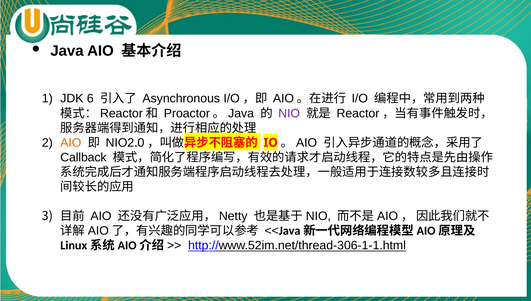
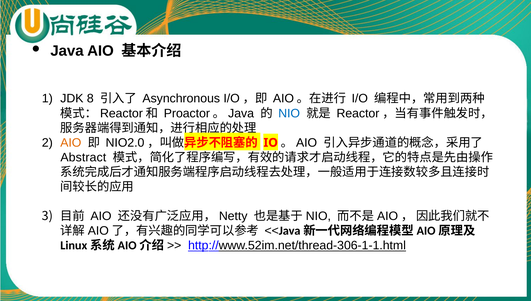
6: 6 -> 8 (90, 99)
NIO colour: purple -> blue (289, 113)
Callback: Callback -> Abstract (83, 158)
